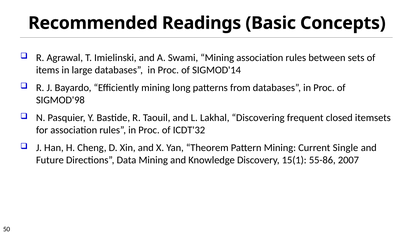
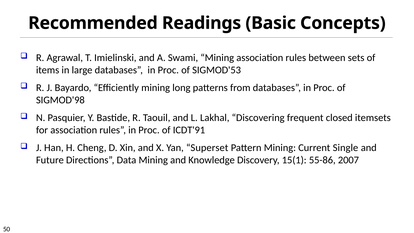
SIGMOD'14: SIGMOD'14 -> SIGMOD'53 (217, 70)
ICDT'32: ICDT'32 -> ICDT'91 (189, 130)
Theorem: Theorem -> Superset (207, 148)
